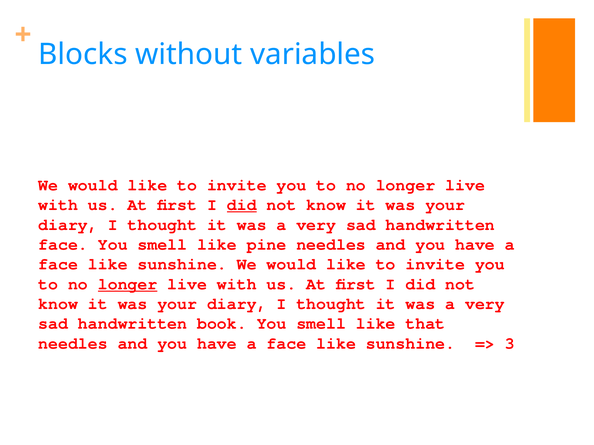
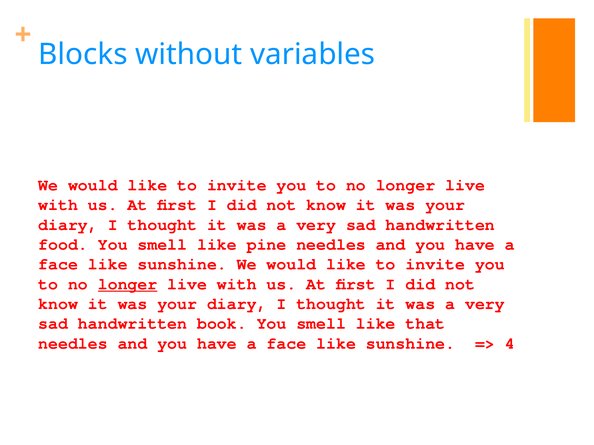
did underline: present -> none (242, 205)
face: face -> food (63, 245)
3: 3 -> 4 (510, 344)
